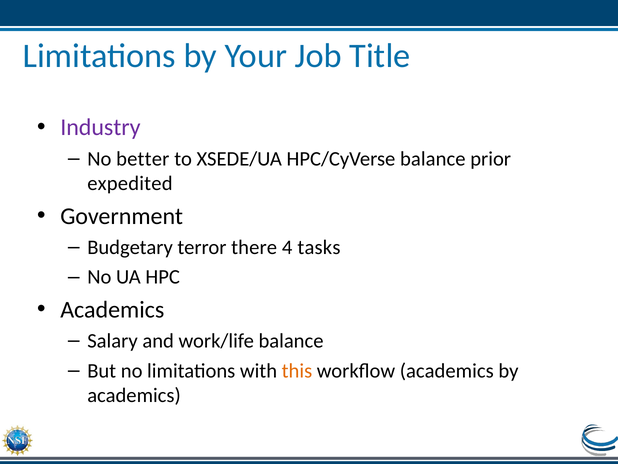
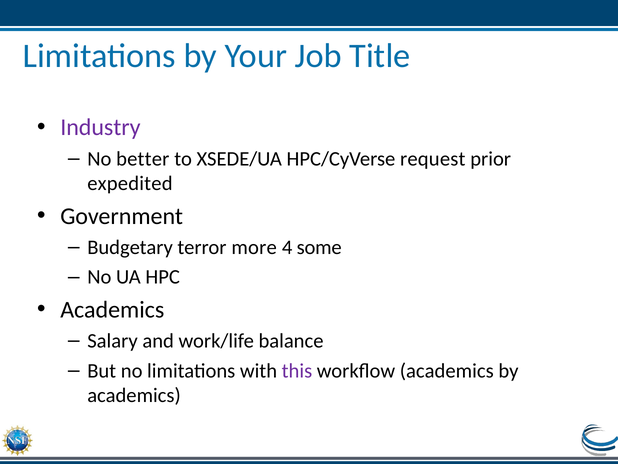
HPC/CyVerse balance: balance -> request (433, 159)
there: there -> more (254, 247)
tasks: tasks -> some (319, 247)
this colour: orange -> purple (297, 370)
